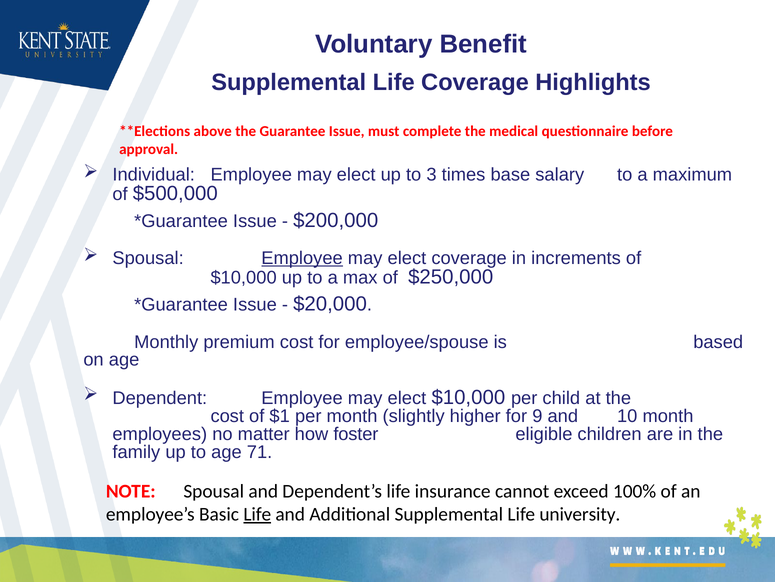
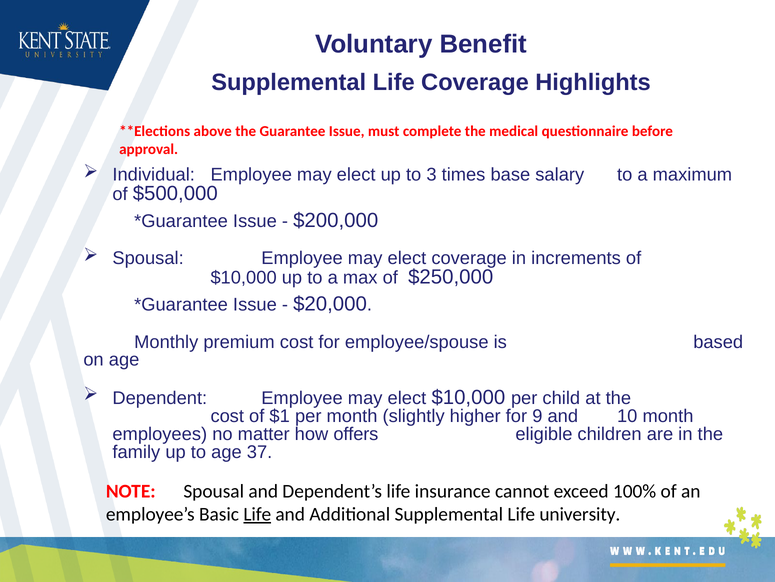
Employee underline: present -> none (302, 258)
foster: foster -> offers (356, 434)
71: 71 -> 37 (260, 451)
